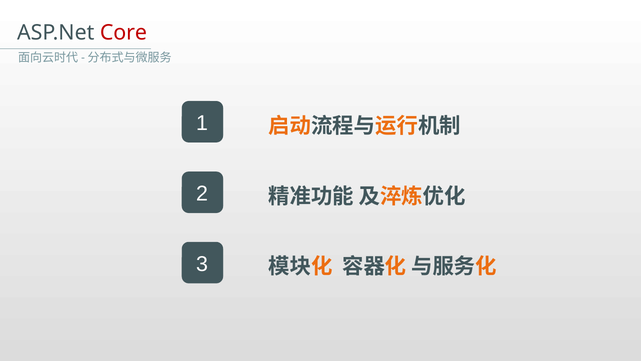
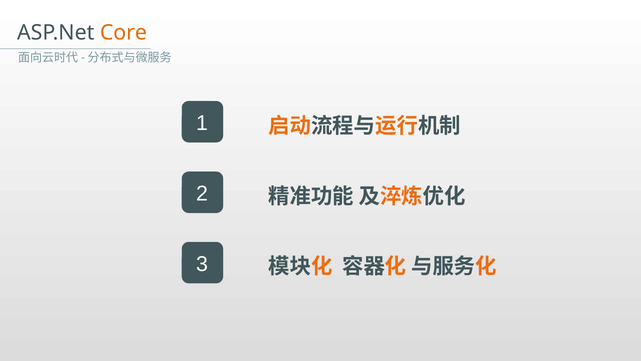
Core colour: red -> orange (123, 33)
